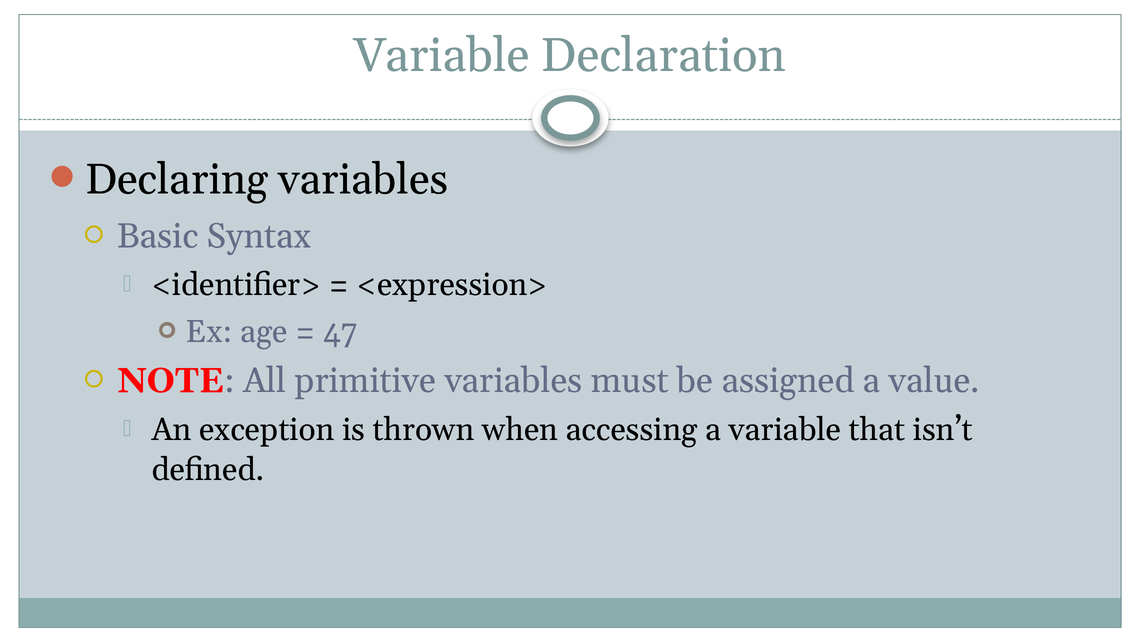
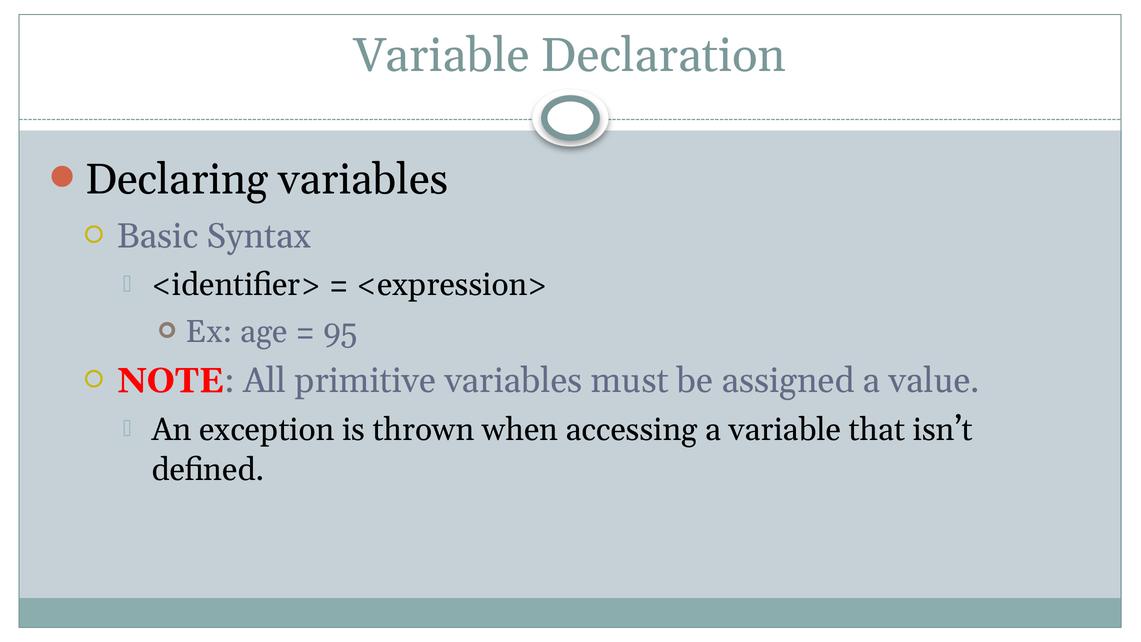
47: 47 -> 95 (340, 332)
